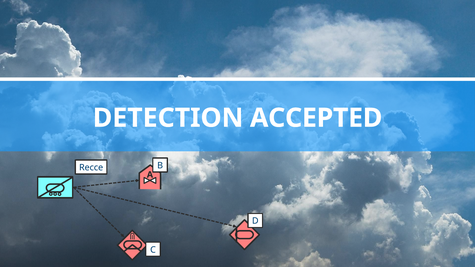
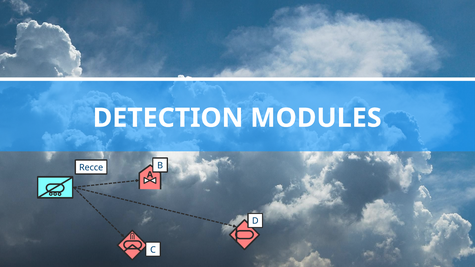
ACCEPTED: ACCEPTED -> MODULES (316, 118)
